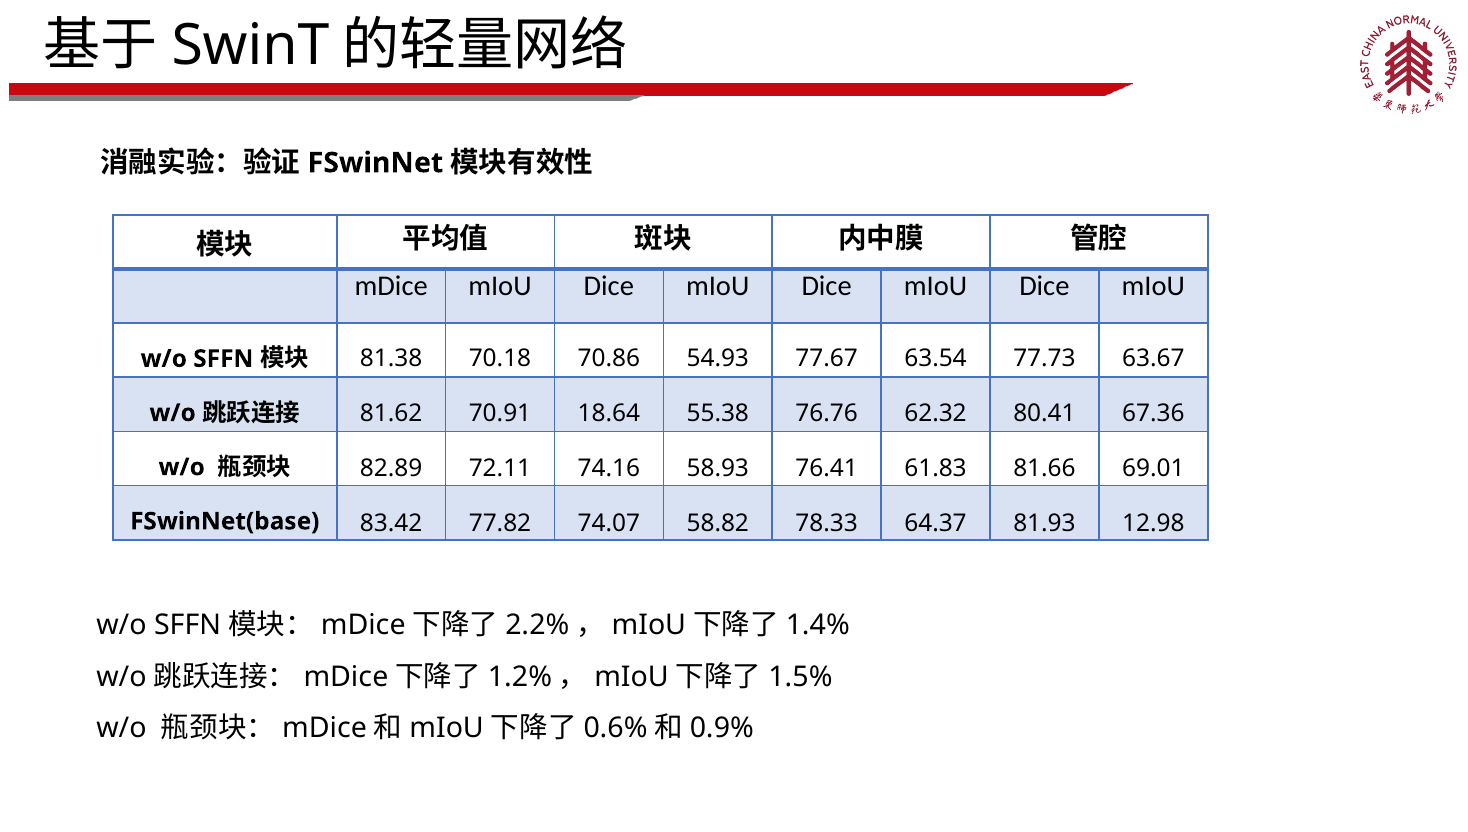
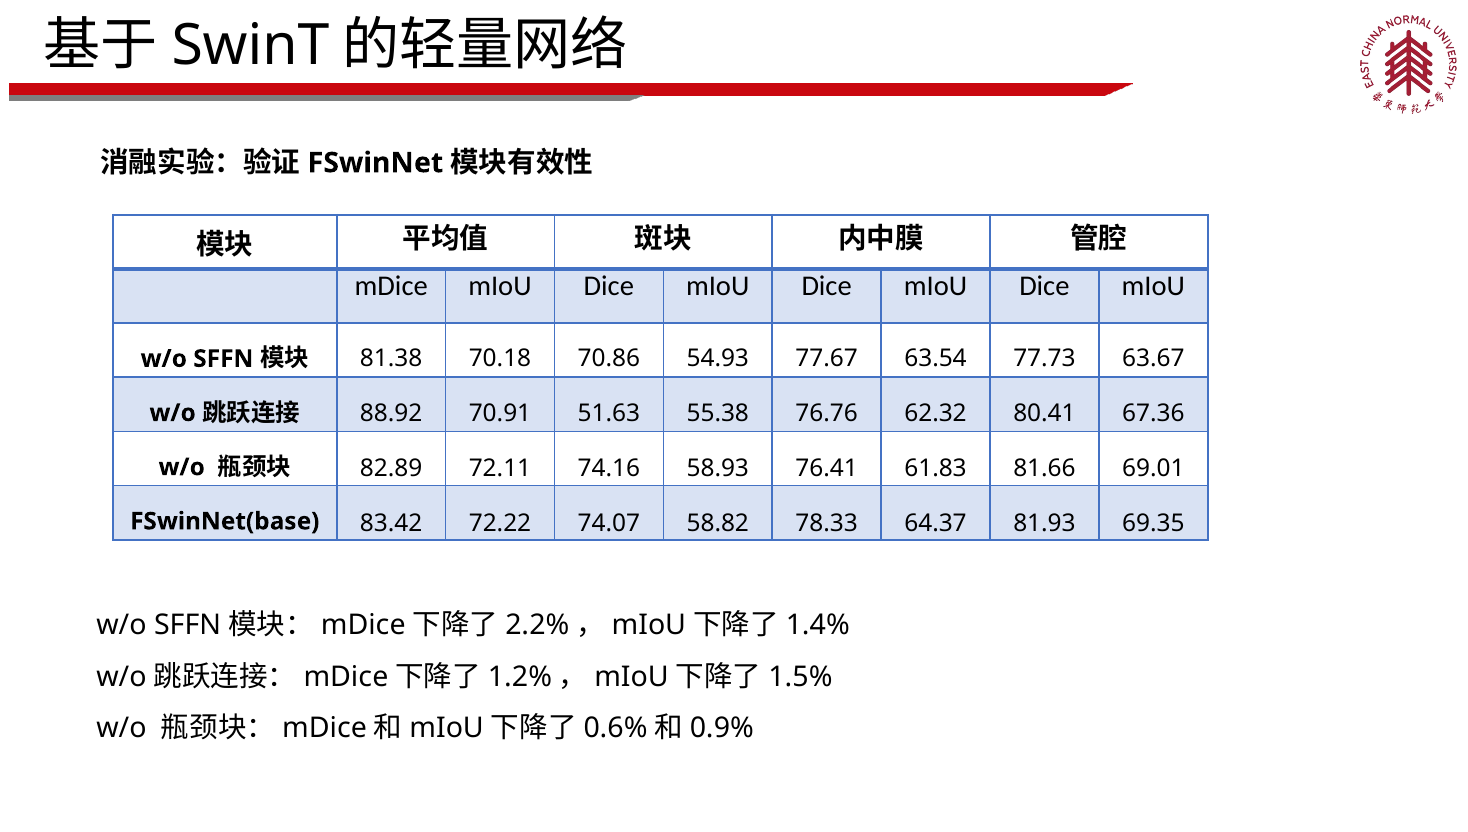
81.62: 81.62 -> 88.92 (391, 413)
18.64: 18.64 -> 51.63 (609, 413)
77.82: 77.82 -> 72.22 (500, 523)
12.98: 12.98 -> 69.35 (1153, 523)
